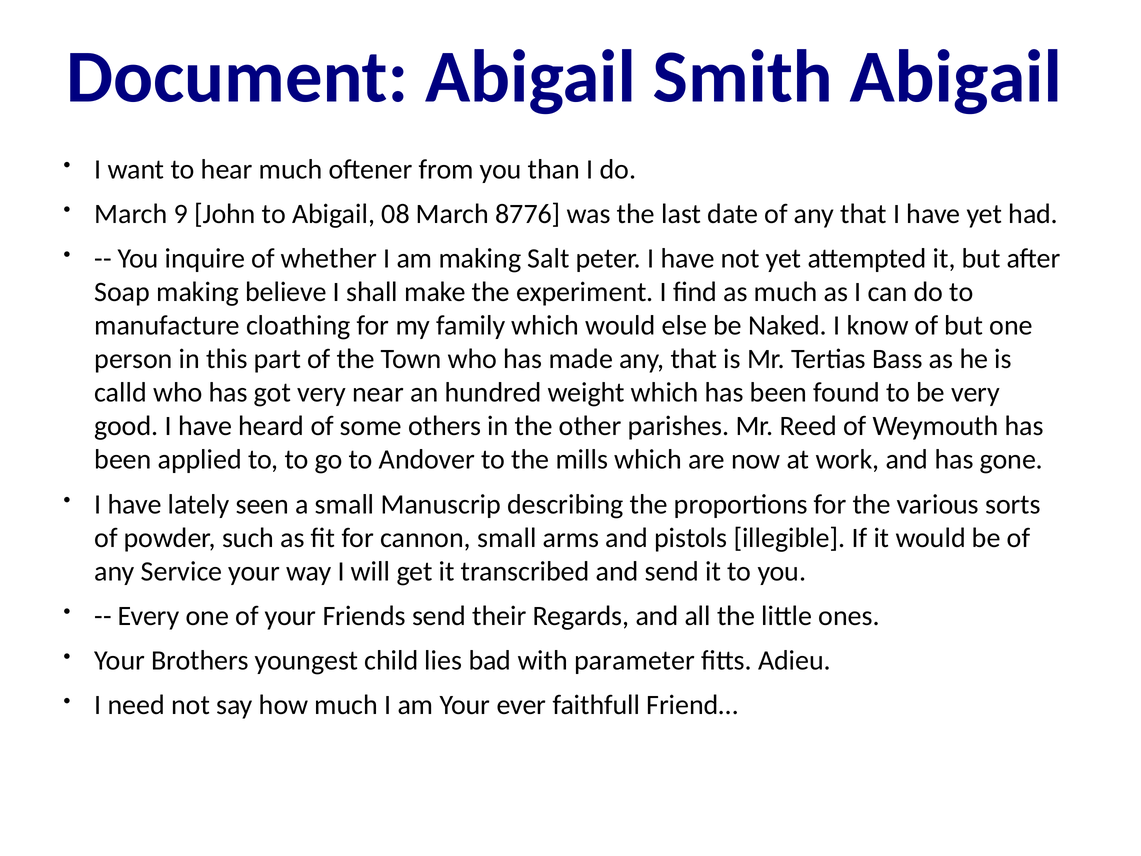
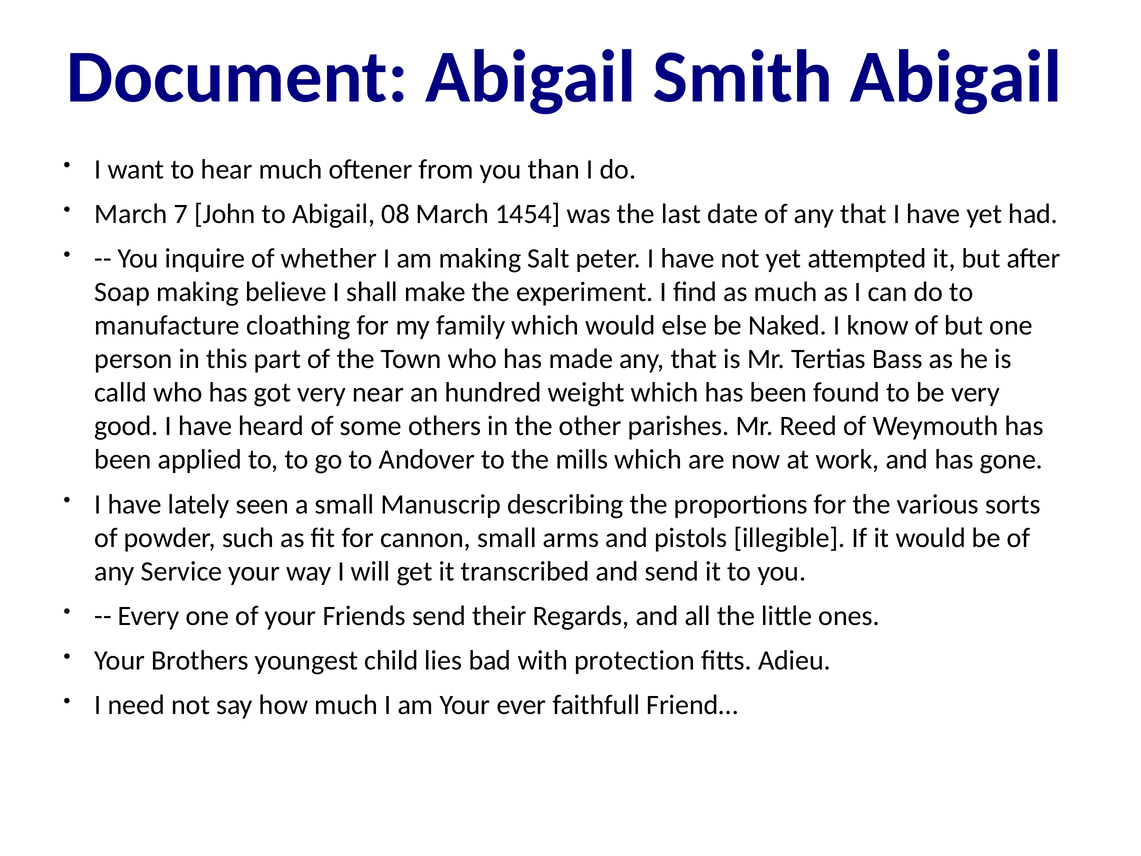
9: 9 -> 7 (181, 214)
8776: 8776 -> 1454 (528, 214)
parameter: parameter -> protection (635, 660)
